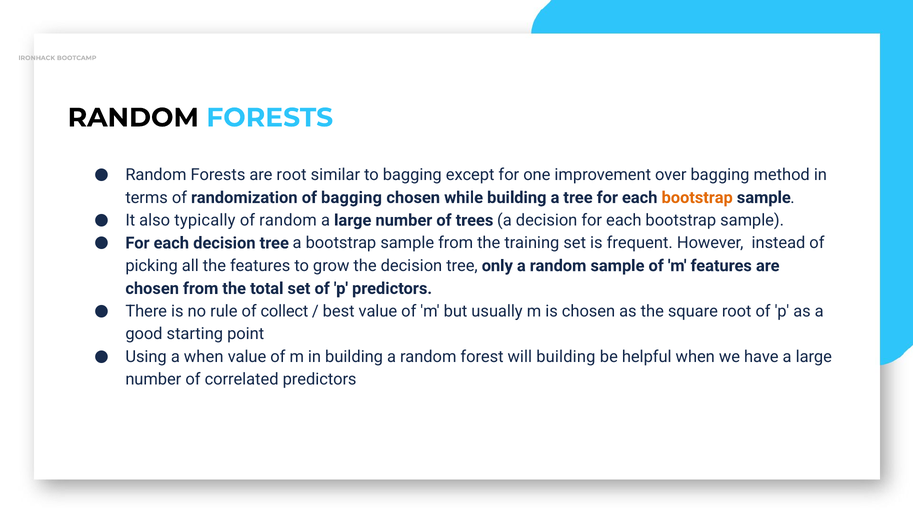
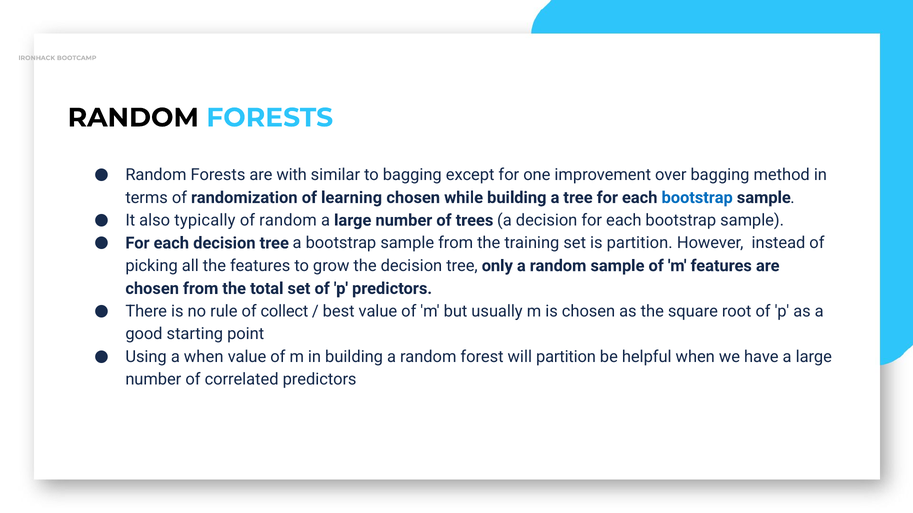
are root: root -> with (292, 175)
of bagging: bagging -> learning (352, 198)
bootstrap colour: orange -> blue (697, 198)
is frequent: frequent -> partition (640, 243)
will building: building -> partition (566, 357)
